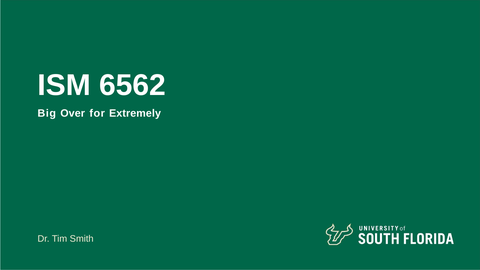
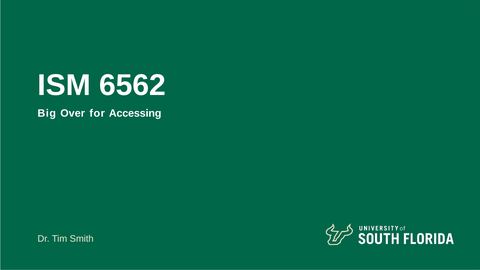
Extremely: Extremely -> Accessing (135, 113)
